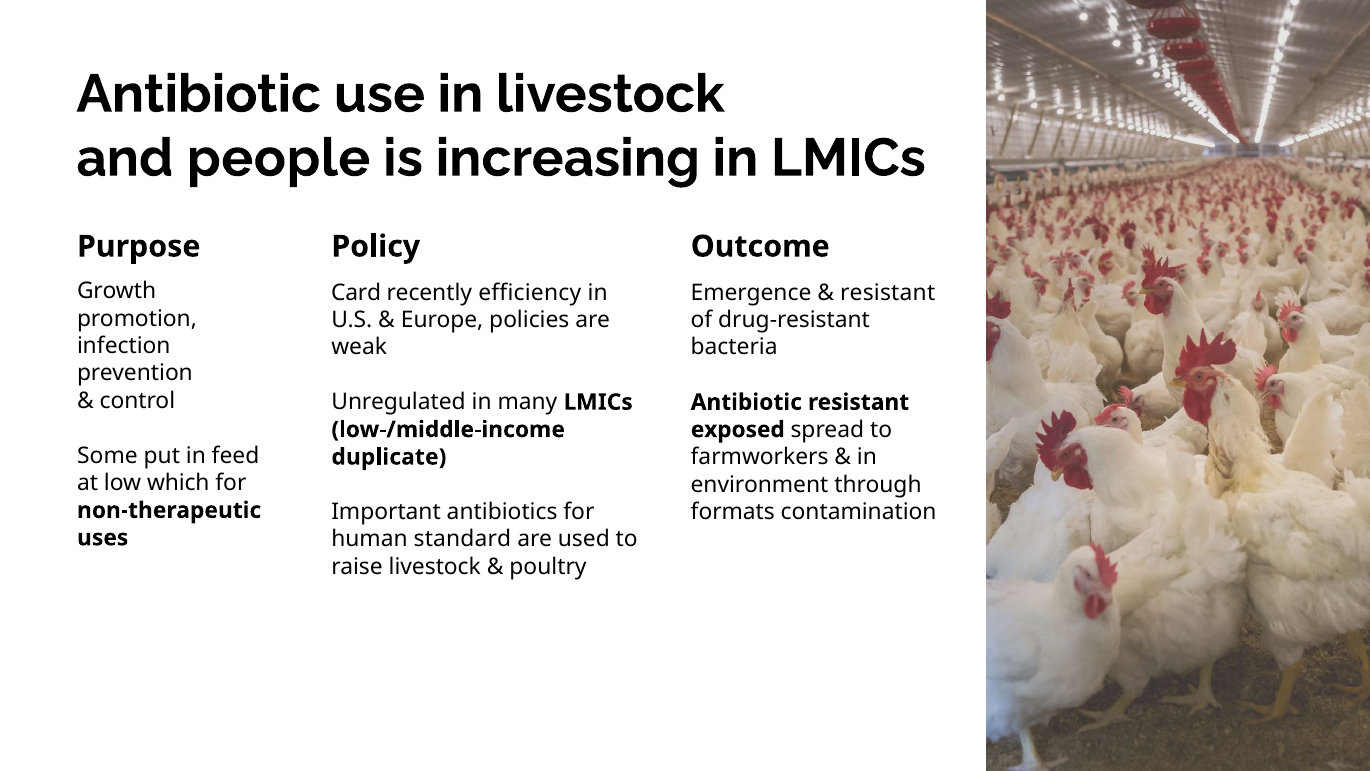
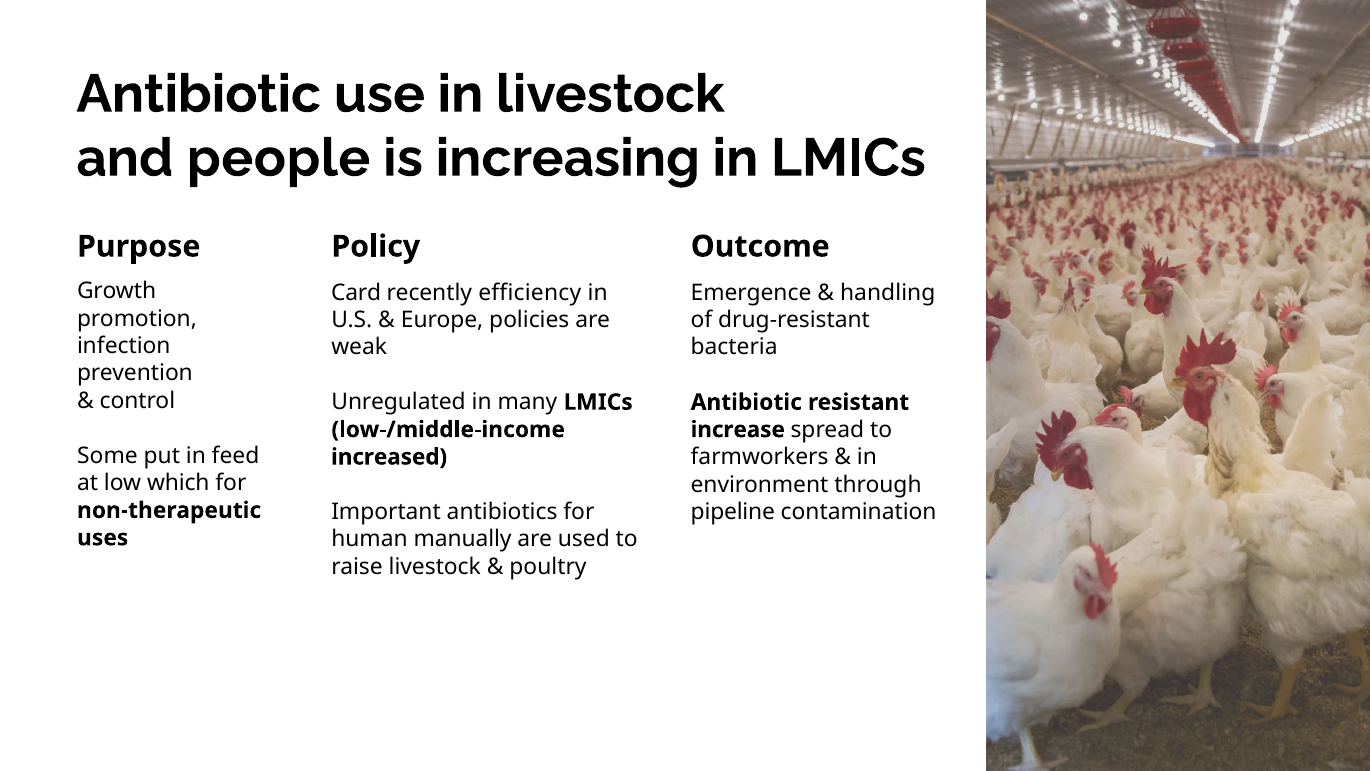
resistant: resistant -> handling (888, 292)
exposed: exposed -> increase (738, 429)
duplicate: duplicate -> increased (389, 457)
formats: formats -> pipeline (733, 512)
standard: standard -> manually (463, 539)
